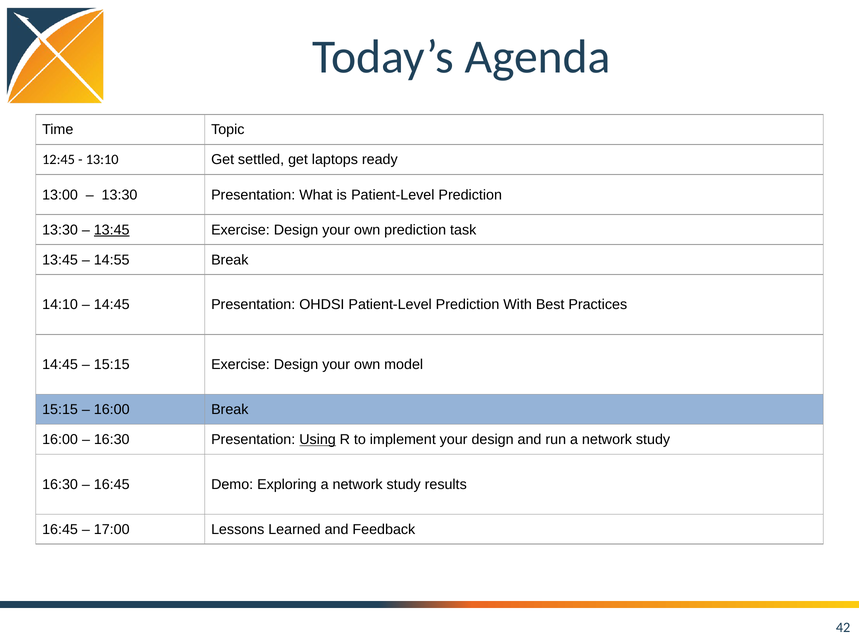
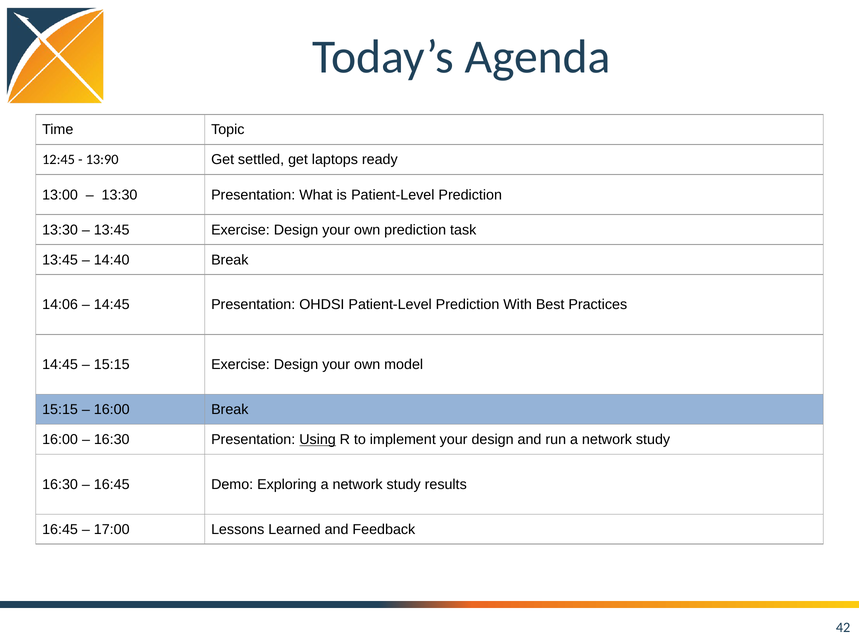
13:10: 13:10 -> 13:90 (102, 160)
13:45 underline: present -> none (112, 230)
14:55: 14:55 -> 14:40 (112, 260)
14:10: 14:10 -> 14:06 (60, 305)
